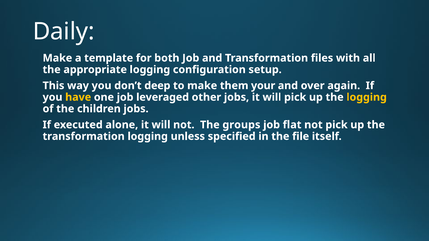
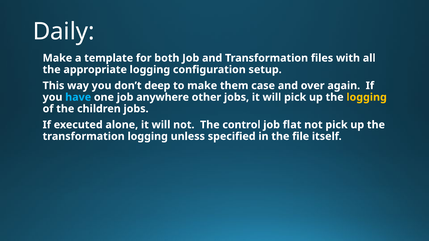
your: your -> case (263, 86)
have colour: yellow -> light blue (78, 97)
leveraged: leveraged -> anywhere (163, 97)
groups: groups -> control (241, 125)
